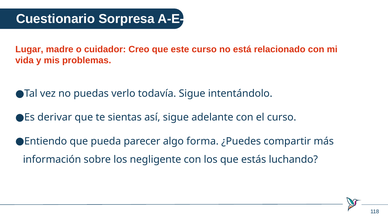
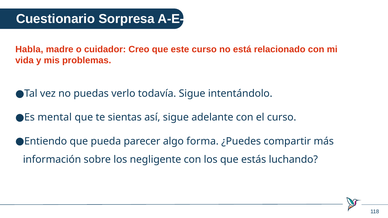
Lugar: Lugar -> Habla (29, 49)
derivar: derivar -> mental (55, 117)
